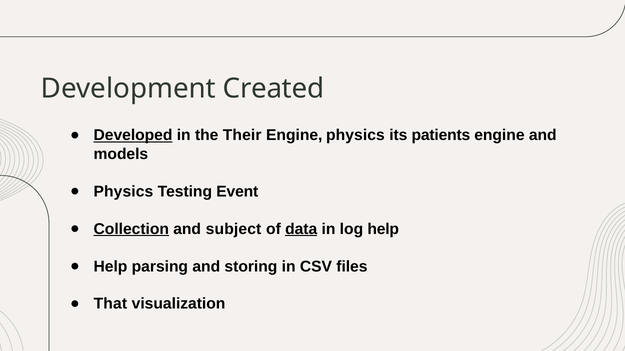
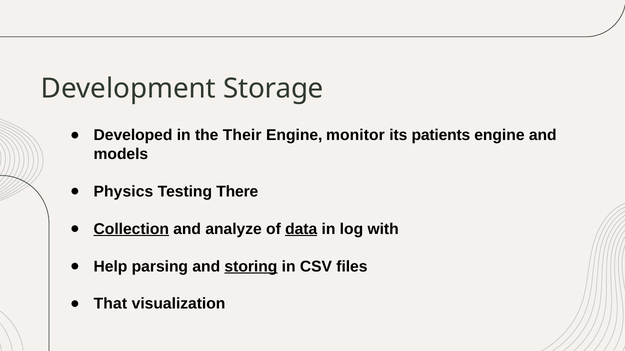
Created: Created -> Storage (273, 88)
Developed underline: present -> none (133, 136)
Engine physics: physics -> monitor (355, 136)
Event: Event -> There (237, 192)
subject: subject -> analyze (234, 229)
log help: help -> with (383, 229)
storing underline: none -> present (251, 267)
